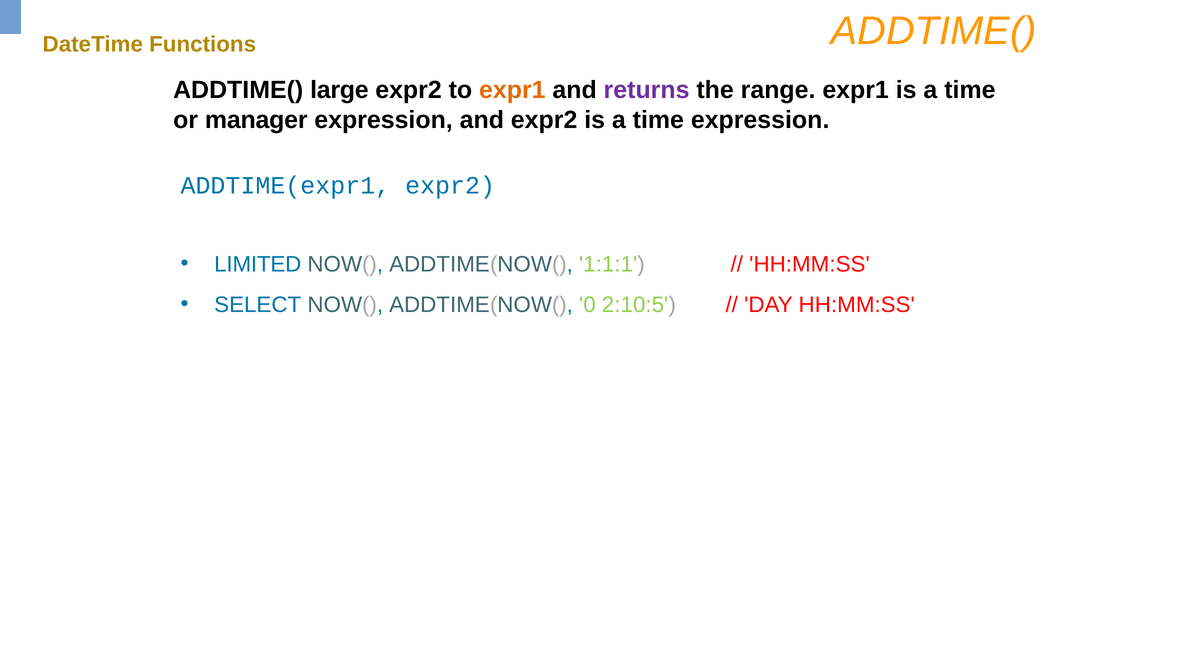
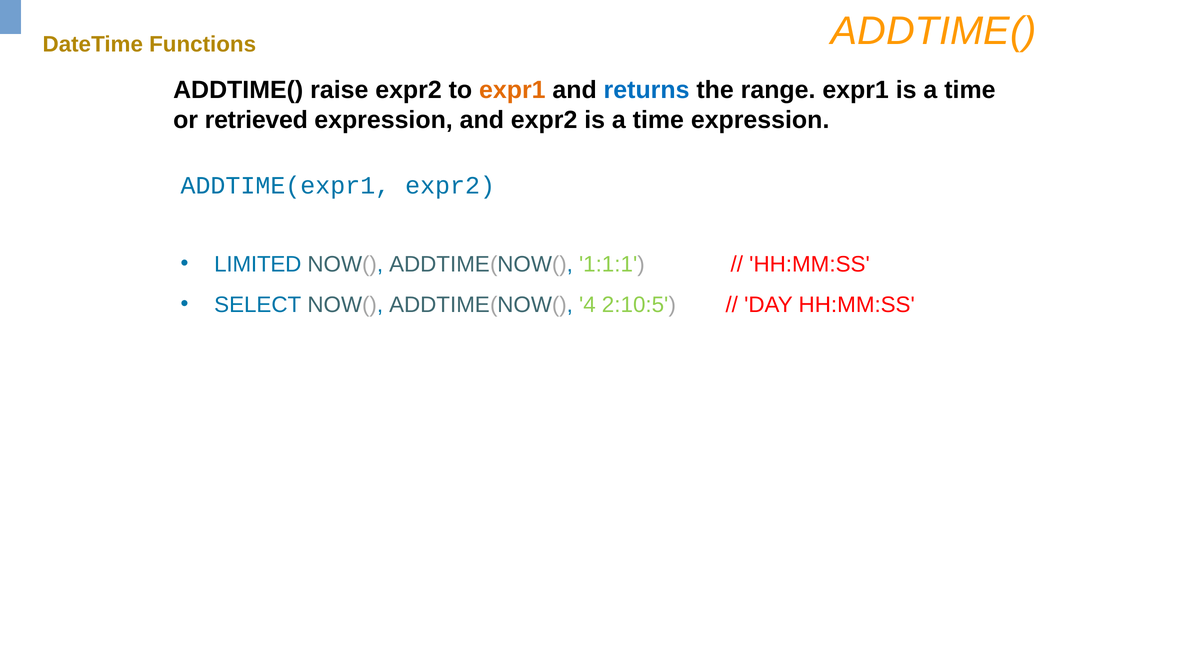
large: large -> raise (339, 90)
returns colour: purple -> blue (647, 90)
manager: manager -> retrieved (256, 120)
0: 0 -> 4 (587, 305)
